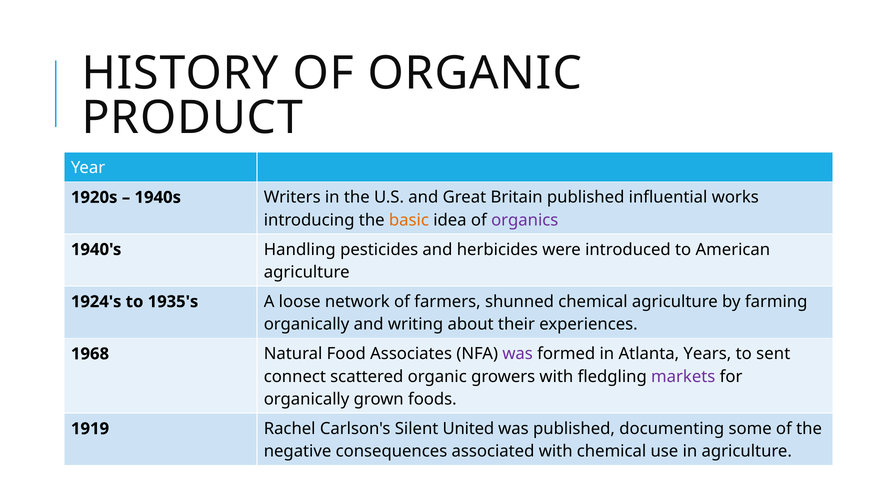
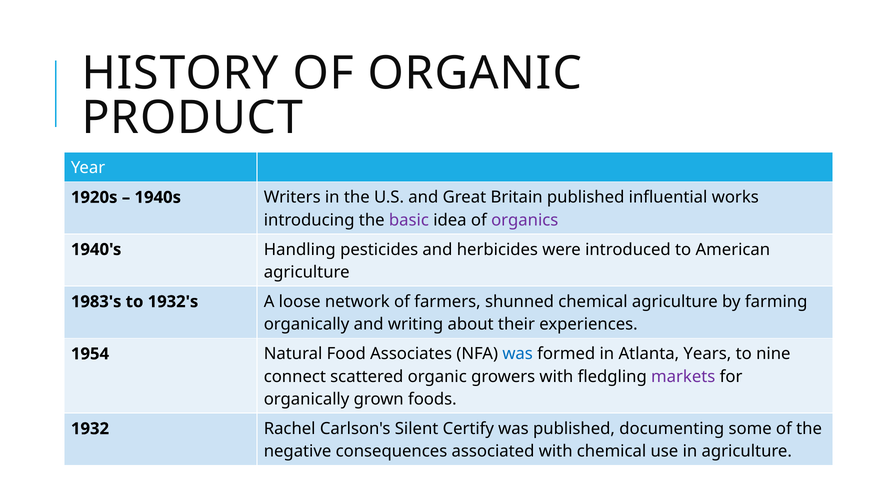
basic colour: orange -> purple (409, 220)
1924's: 1924's -> 1983's (96, 302)
1935's: 1935's -> 1932's (173, 302)
1968: 1968 -> 1954 (90, 354)
was colour: purple -> blue (518, 354)
sent: sent -> nine (773, 354)
1919: 1919 -> 1932 (90, 429)
United: United -> Certify (468, 429)
